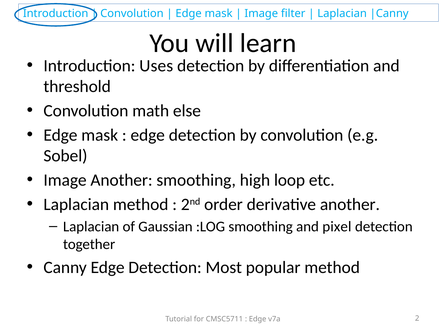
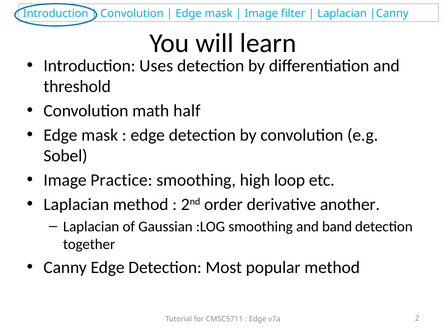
else: else -> half (187, 111)
Image Another: Another -> Practice (121, 180)
pixel: pixel -> band (337, 227)
